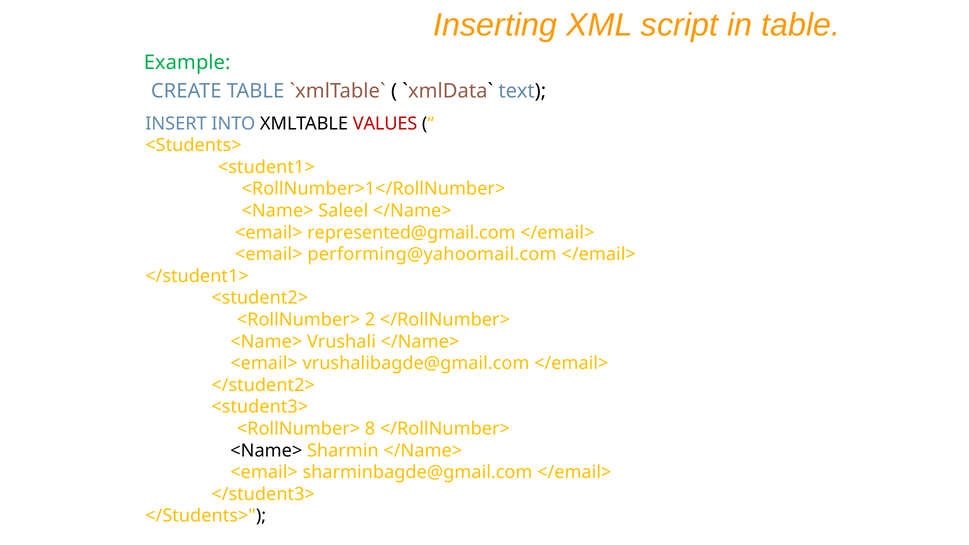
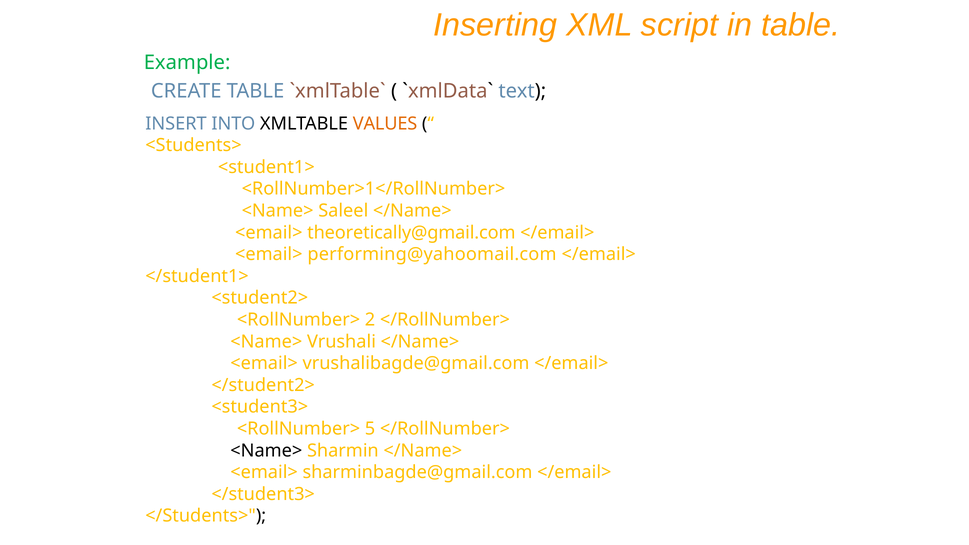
VALUES colour: red -> orange (385, 124)
represented@gmail.com: represented@gmail.com -> theoretically@gmail.com (411, 233)
8: 8 -> 5 (370, 429)
